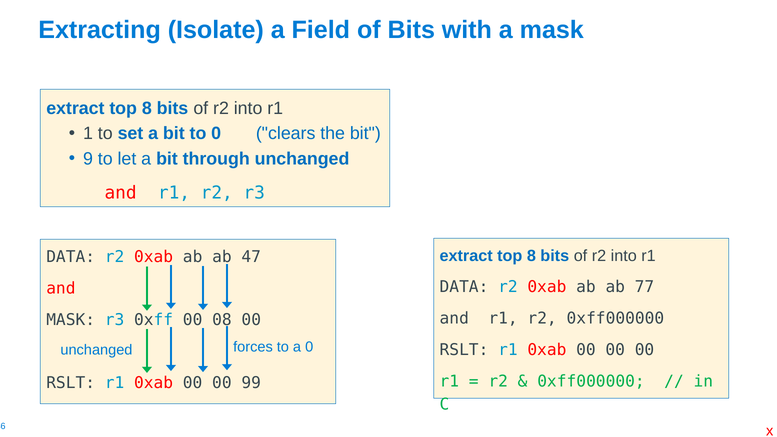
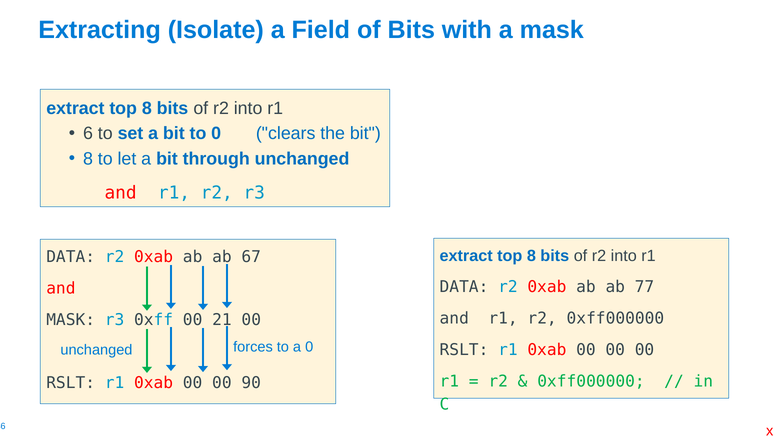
1: 1 -> 6 (88, 134)
9: 9 -> 8 (88, 159)
47: 47 -> 67 (251, 257)
08: 08 -> 21 (222, 320)
99: 99 -> 90 (251, 383)
